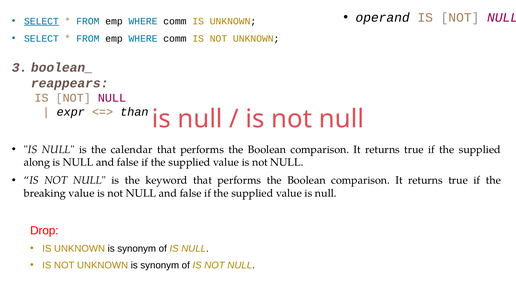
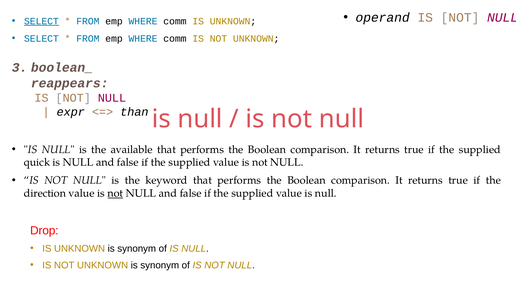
calendar: calendar -> available (132, 150)
along: along -> quick (37, 163)
breaking: breaking -> direction (45, 193)
not underline: none -> present (115, 193)
